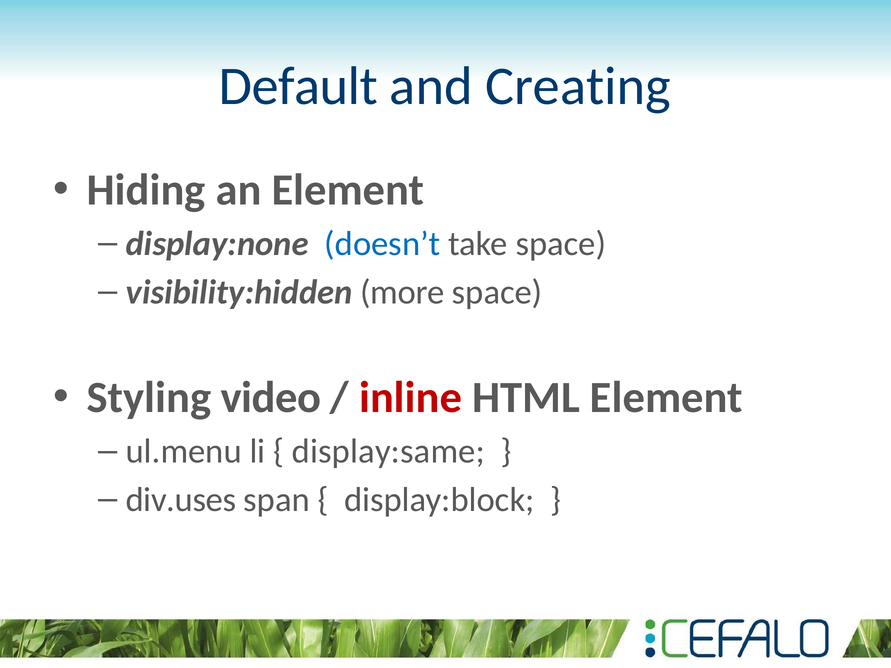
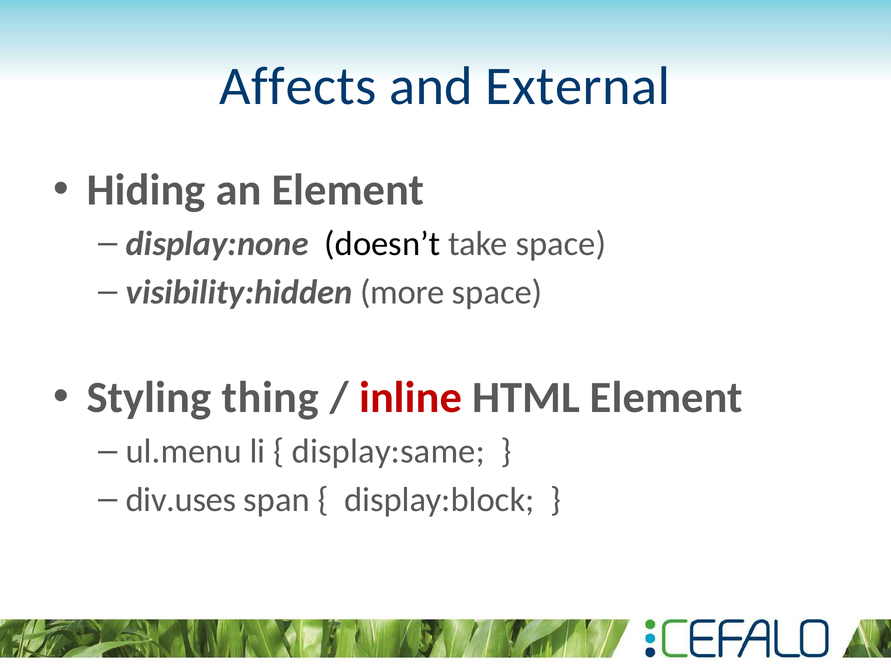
Default: Default -> Affects (298, 86)
Creating: Creating -> External (578, 86)
doesn’t colour: blue -> black (382, 244)
video: video -> thing (270, 398)
